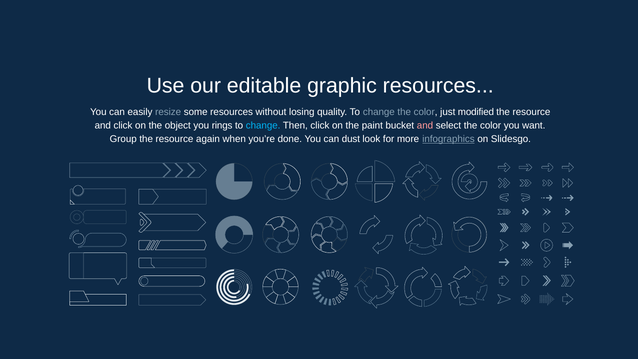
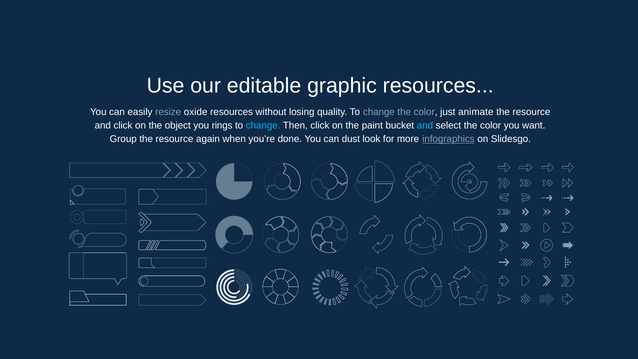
some: some -> oxide (196, 112)
modified: modified -> animate (476, 112)
and colour: pink -> light blue (425, 125)
